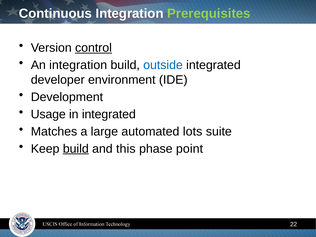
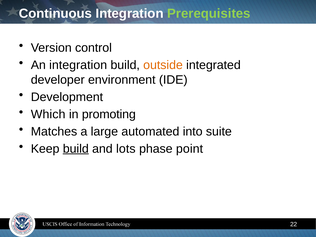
control underline: present -> none (93, 48)
outside colour: blue -> orange (163, 65)
Usage: Usage -> Which (48, 114)
in integrated: integrated -> promoting (109, 114)
lots: lots -> into (193, 131)
this: this -> lots (126, 149)
